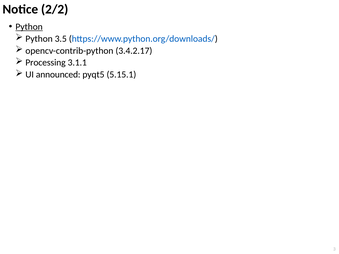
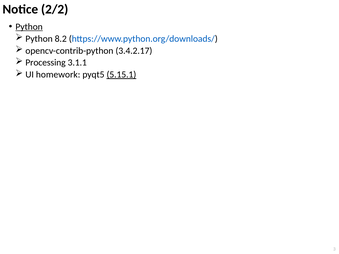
3.5: 3.5 -> 8.2 (61, 39)
announced: announced -> homework (58, 75)
5.15.1 underline: none -> present (121, 75)
